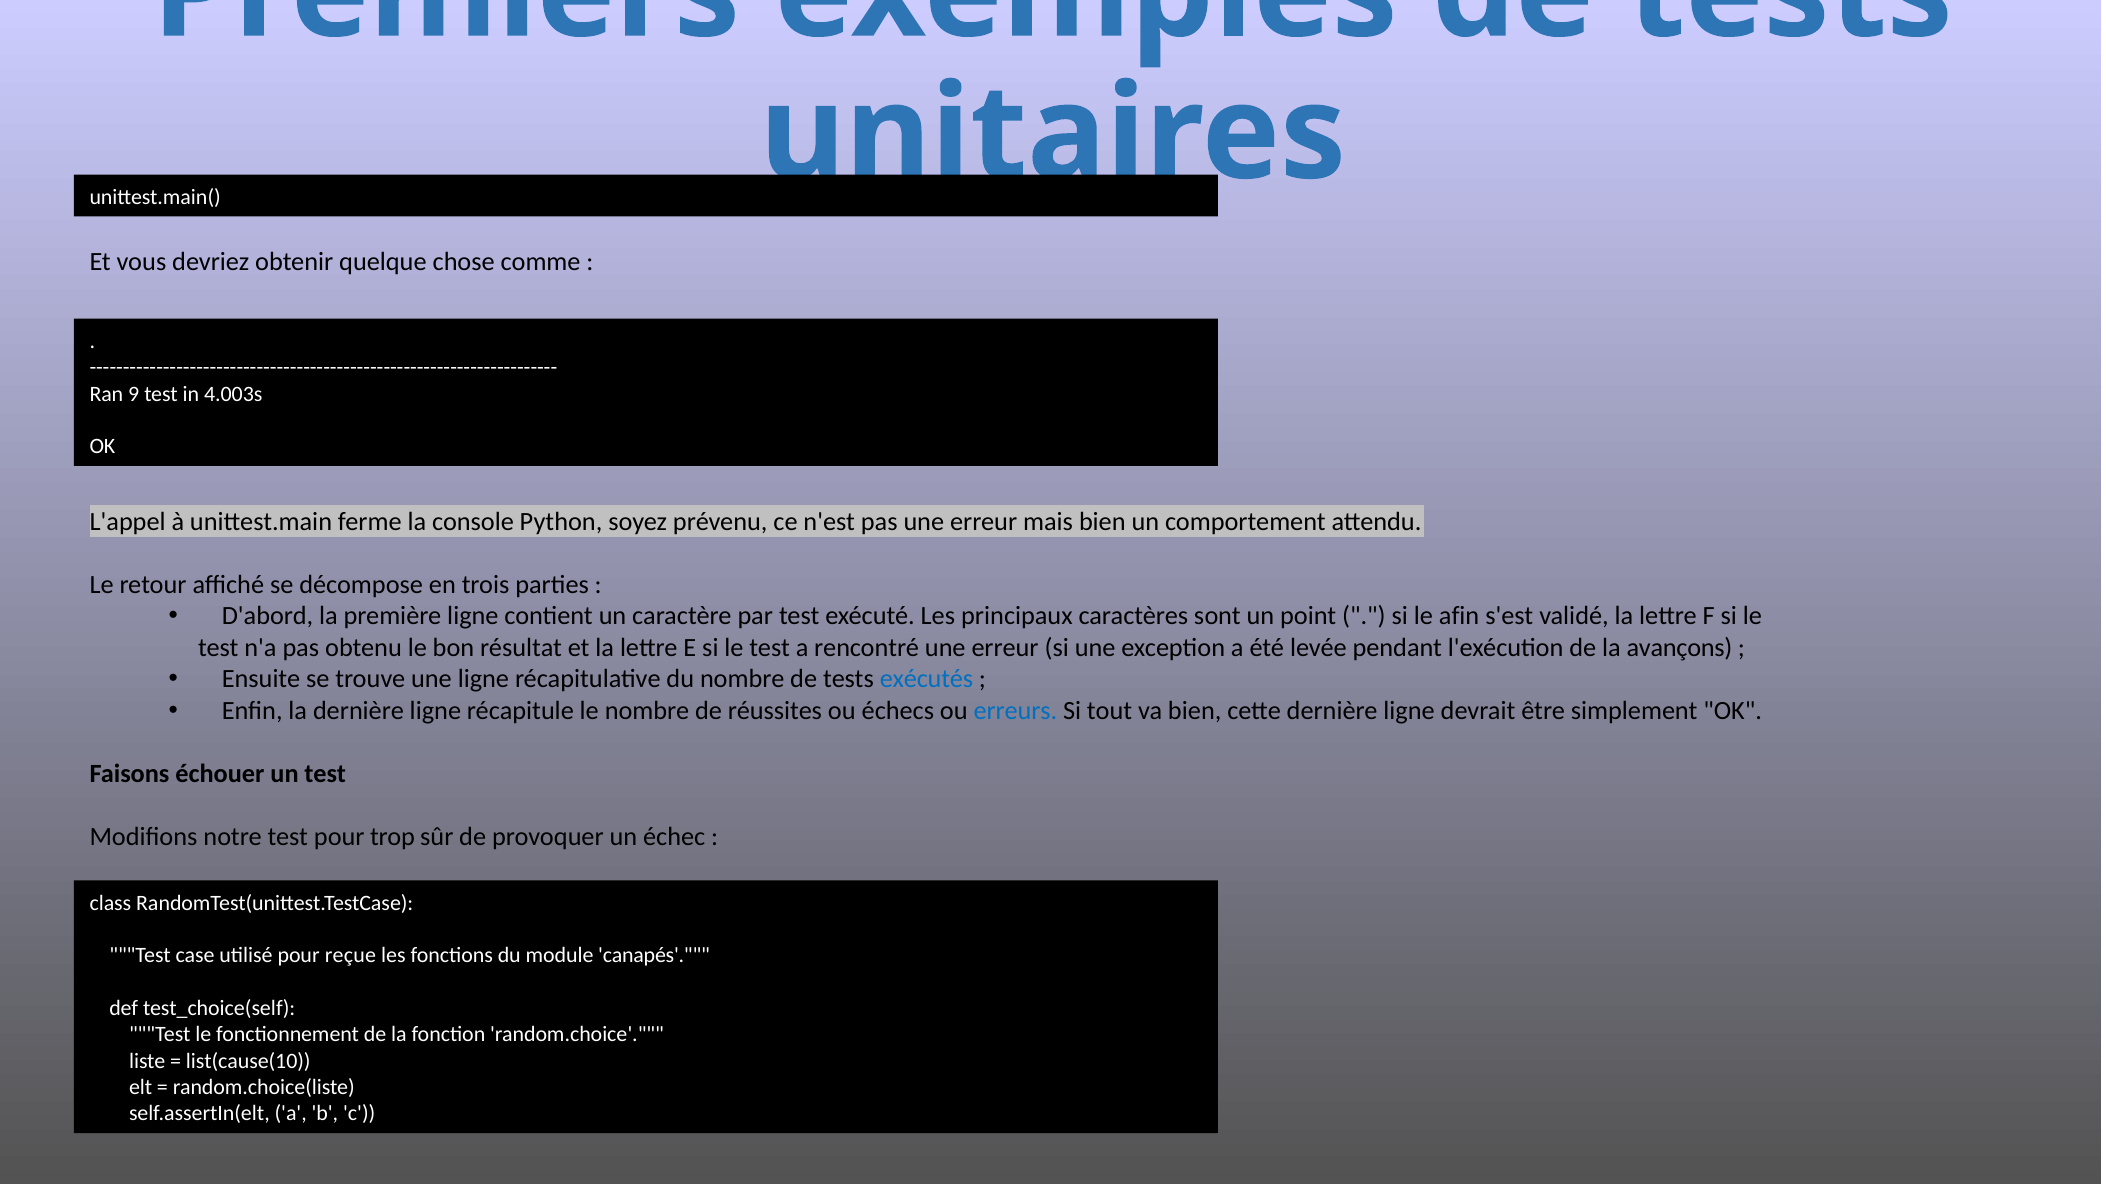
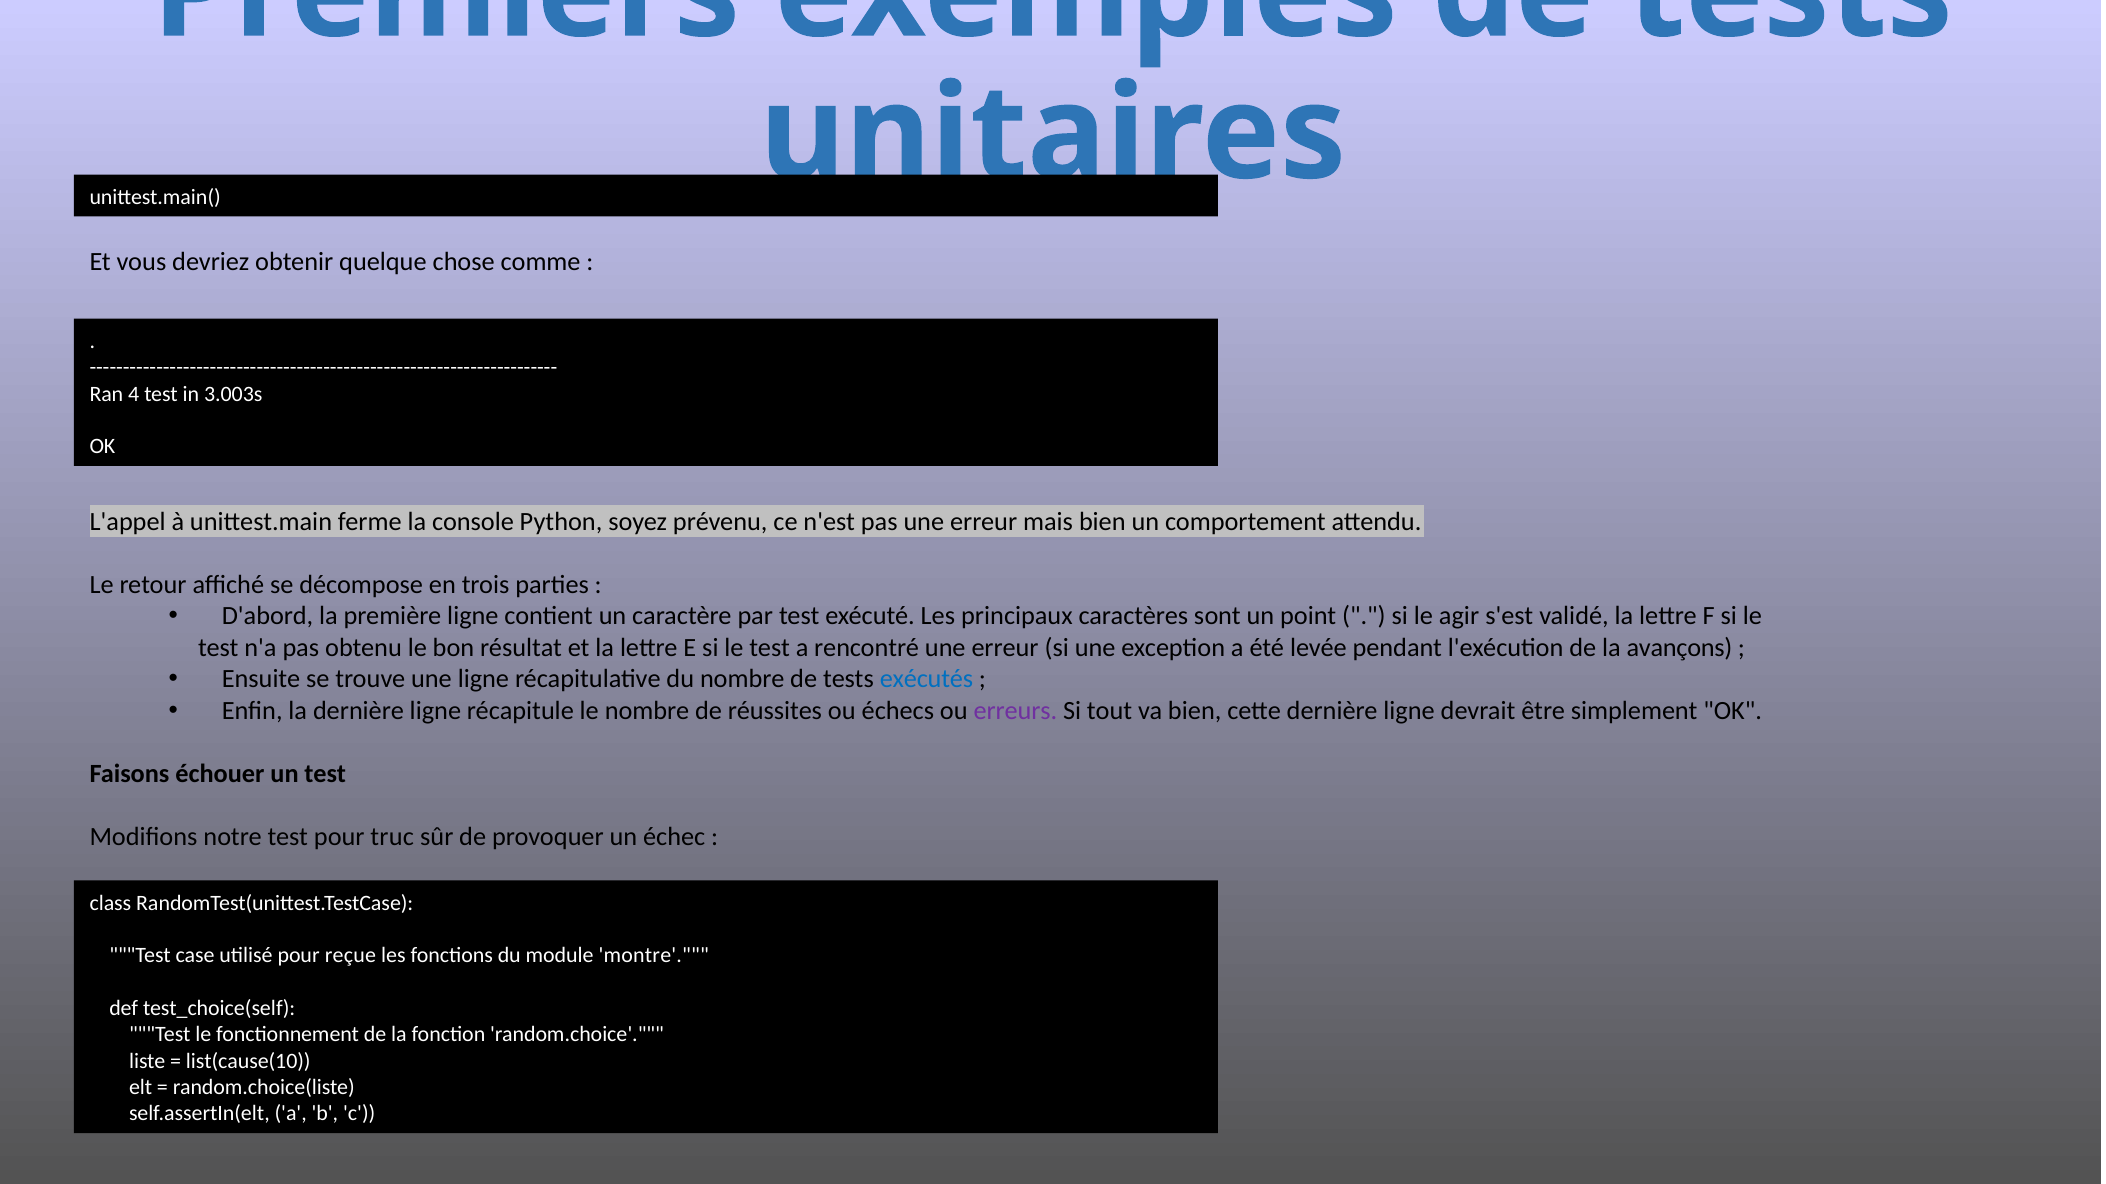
9: 9 -> 4 (134, 394)
4.003s: 4.003s -> 3.003s (233, 394)
afin: afin -> agir (1459, 616)
erreurs colour: blue -> purple (1015, 711)
trop: trop -> truc (392, 838)
canapés: canapés -> montre (654, 956)
